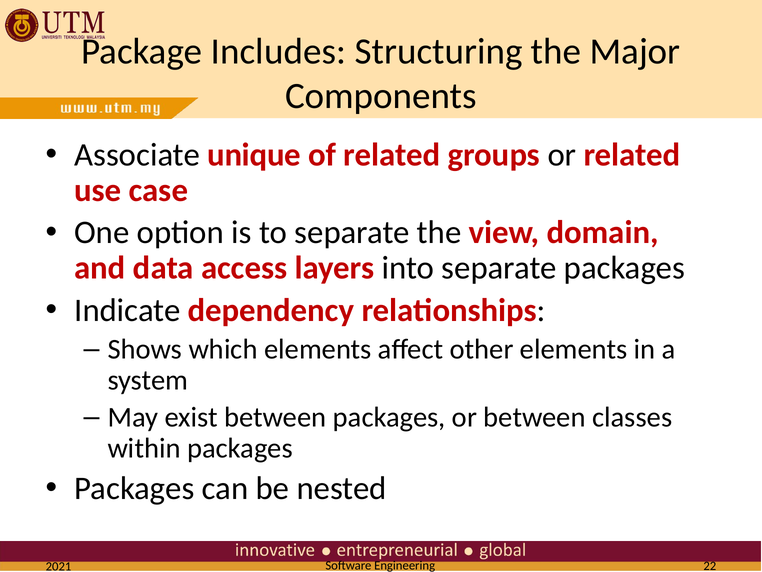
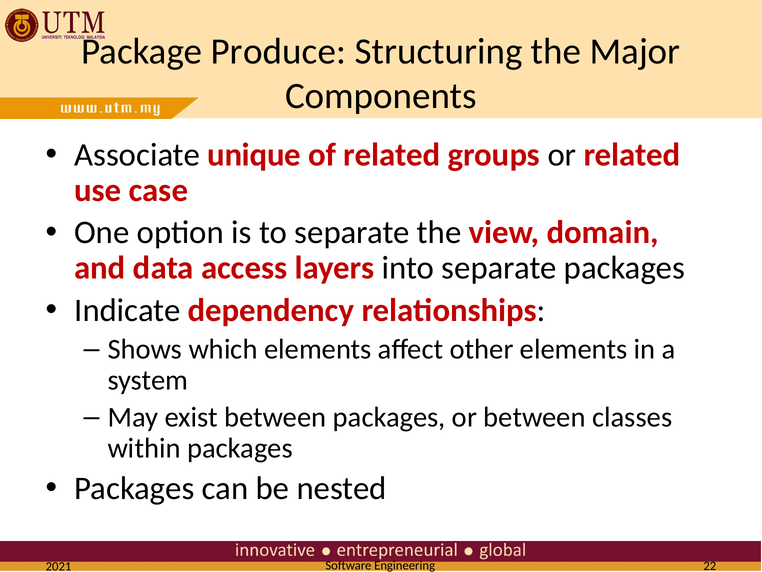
Includes: Includes -> Produce (278, 51)
